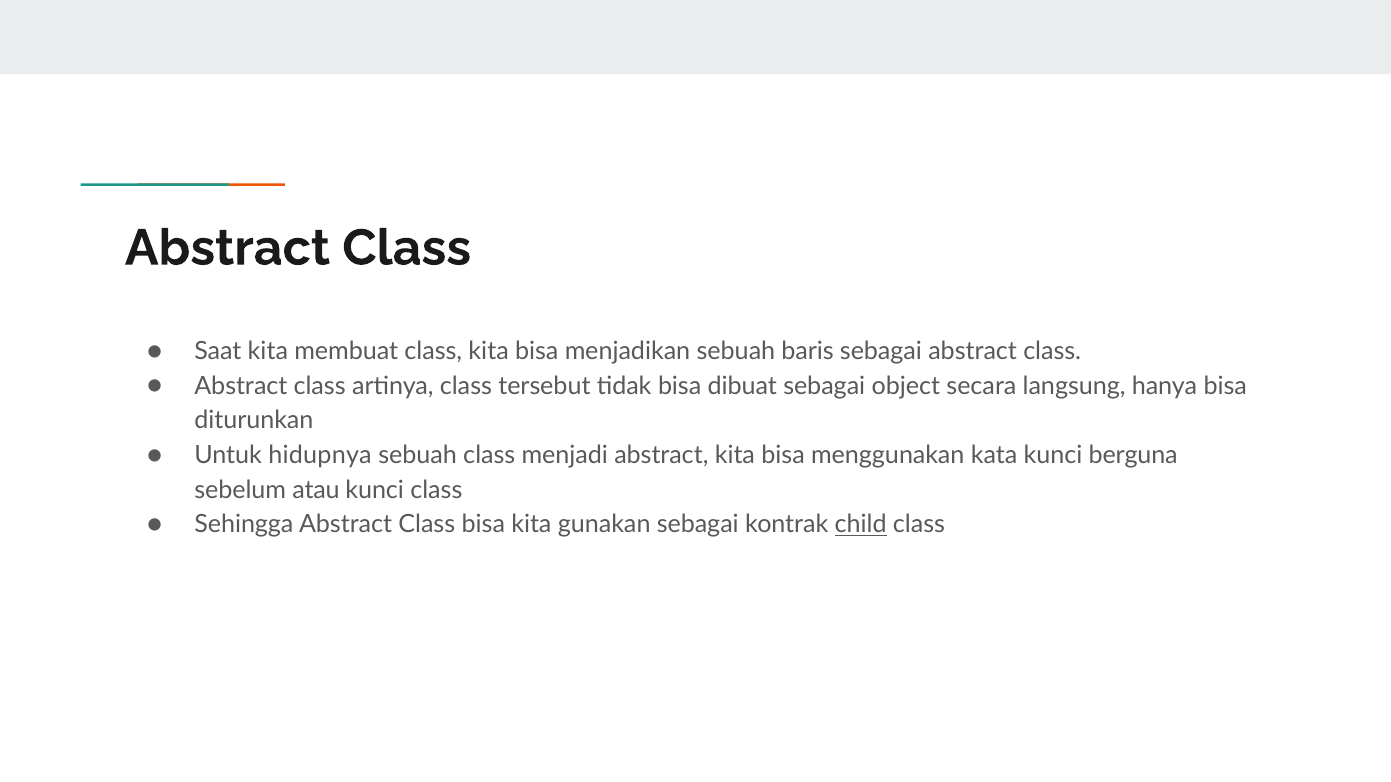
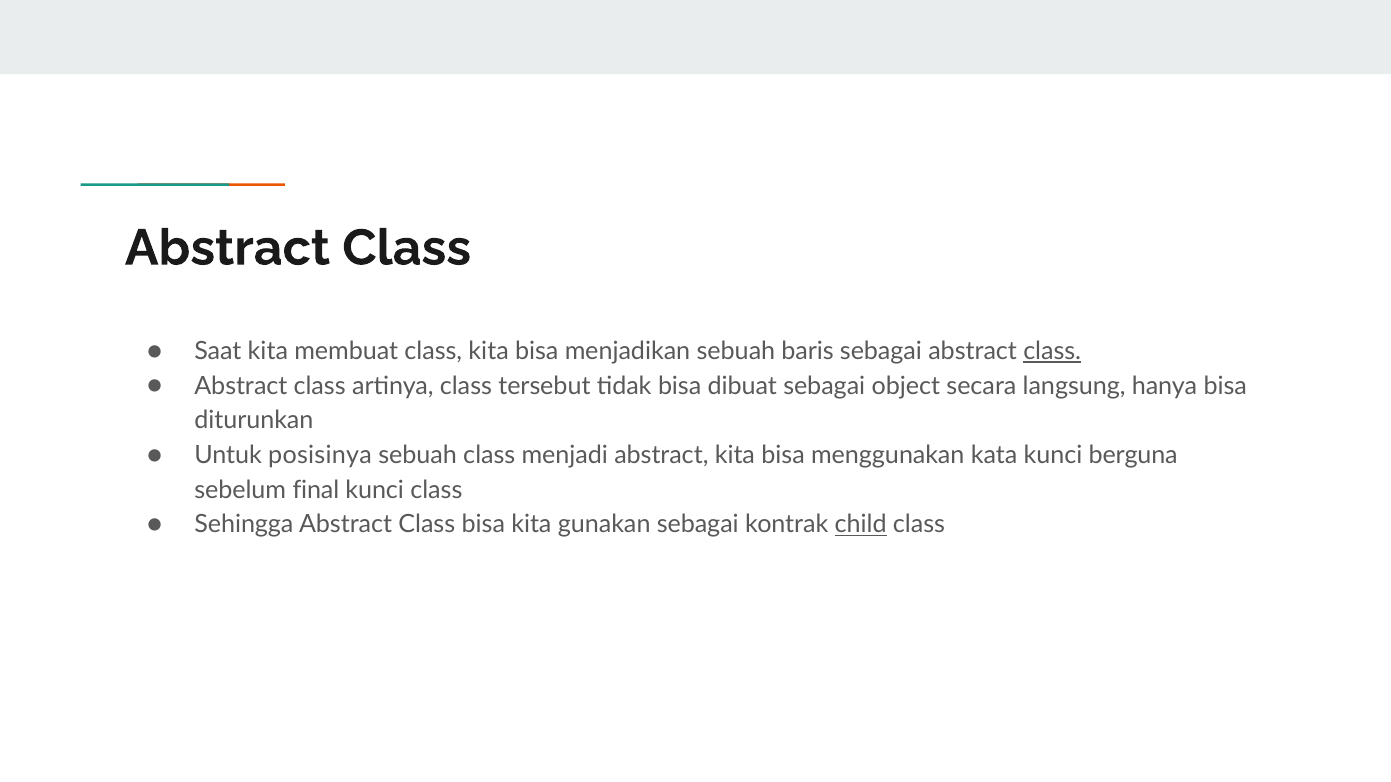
class underline: none -> present (1052, 352)
hidupnya: hidupnya -> posisinya (320, 455)
atau: atau -> final (316, 490)
